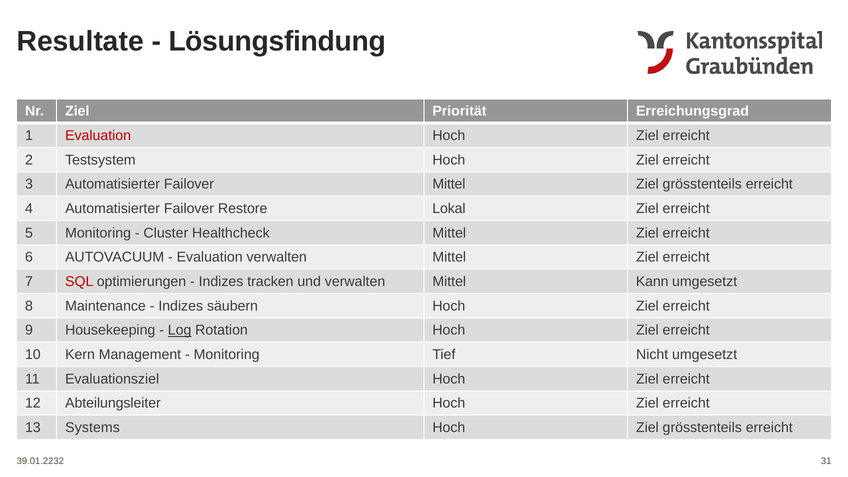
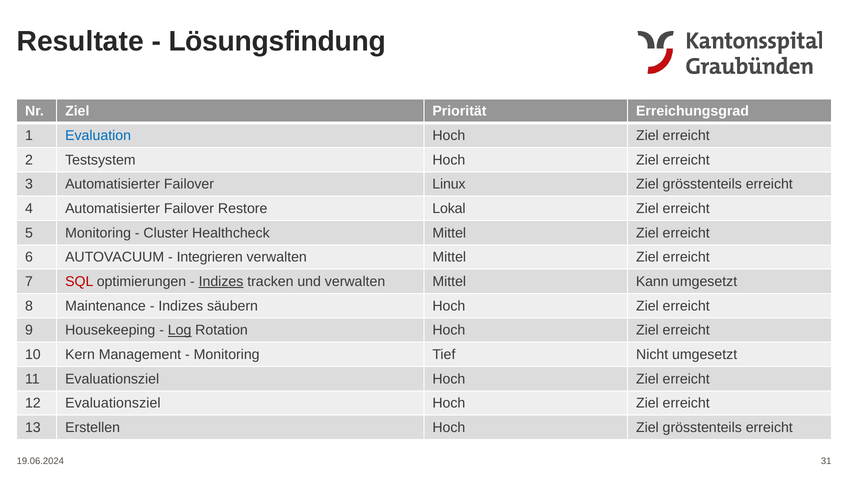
Evaluation colour: red -> blue (98, 136)
Failover Mittel: Mittel -> Linux (449, 184)
Evaluation: Evaluation -> Integrieren (210, 257)
Indizes underline: none -> present (221, 282)
12 Abteilungsleiter: Abteilungsleiter -> Evaluationsziel (113, 403)
Systems: Systems -> Erstellen (93, 428)
39.01.2232: 39.01.2232 -> 19.06.2024 (40, 461)
